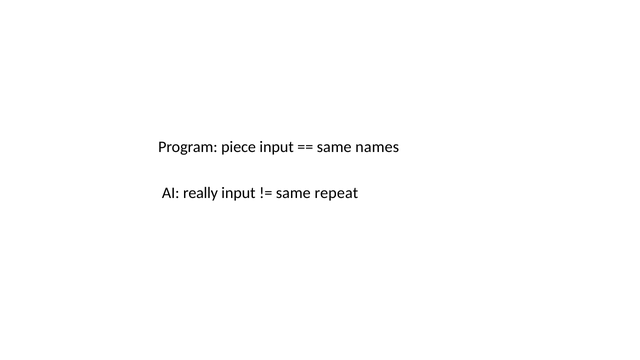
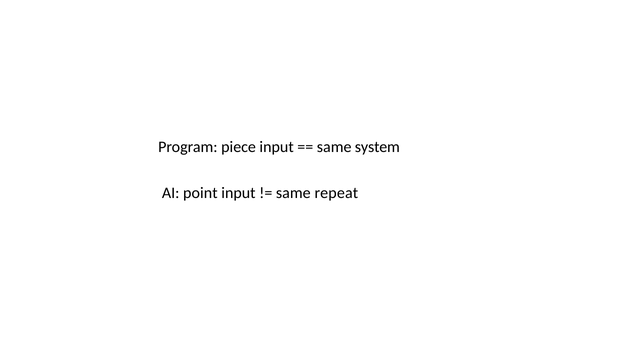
names: names -> system (377, 147)
really: really -> point (200, 193)
